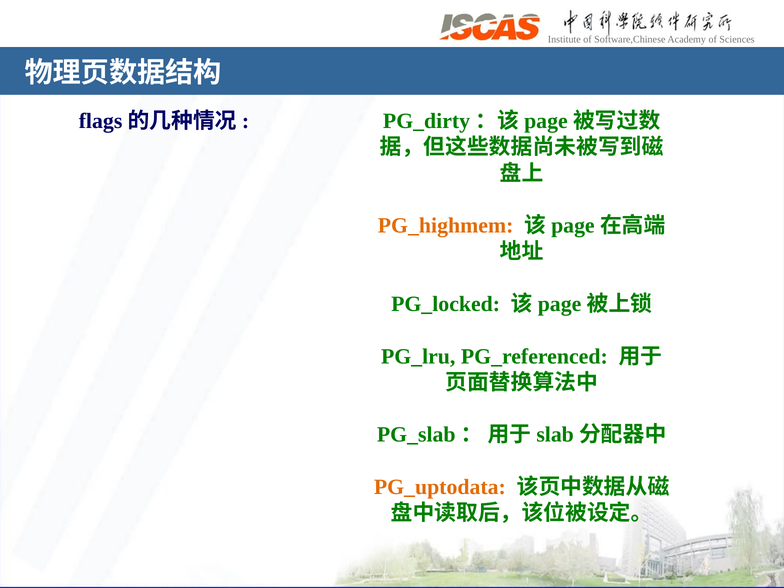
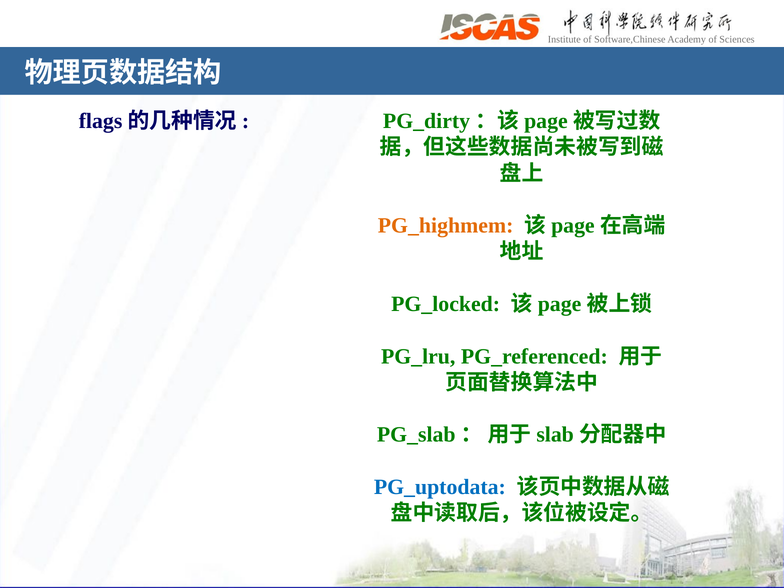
PG_uptodata colour: orange -> blue (440, 487)
